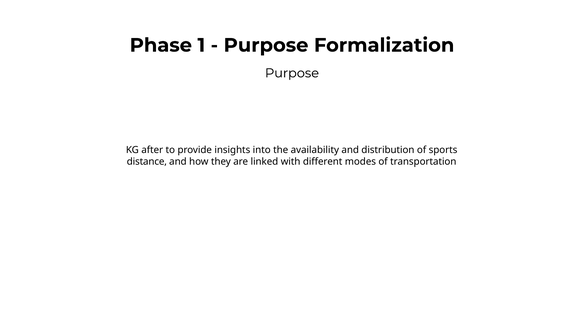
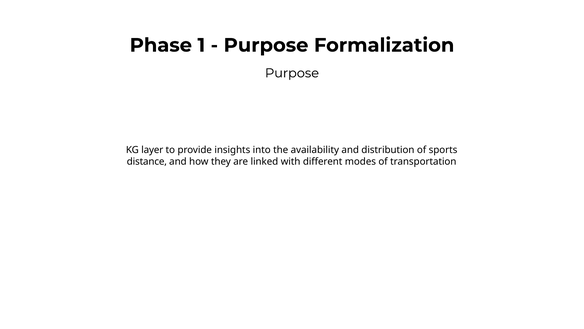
after: after -> layer (152, 150)
